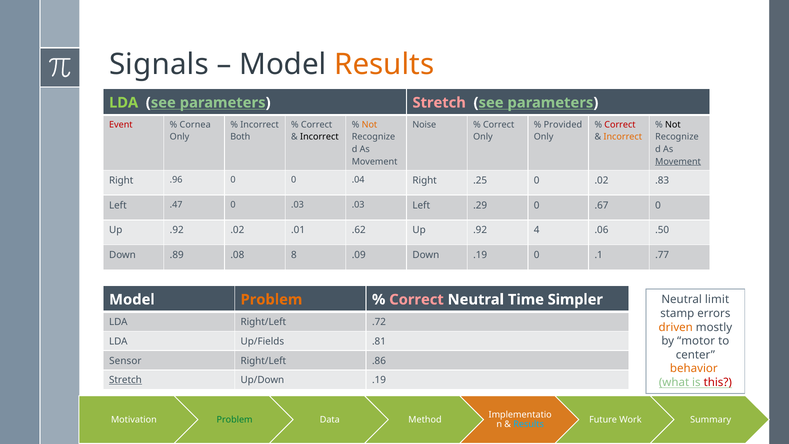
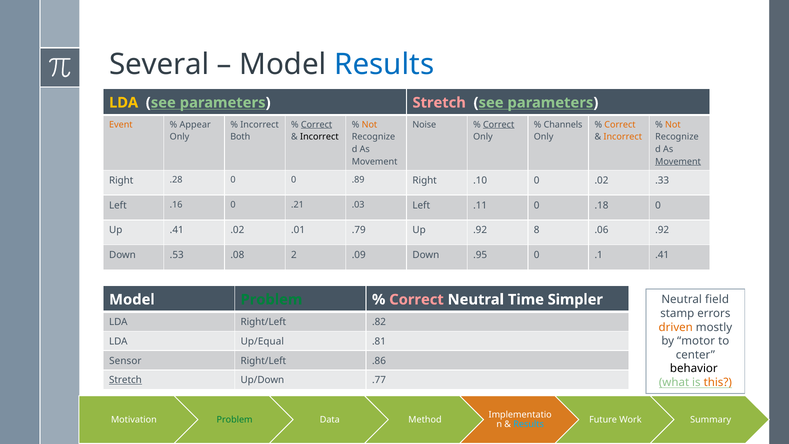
Signals: Signals -> Several (159, 65)
Results colour: orange -> blue (384, 65)
LDA colour: light green -> yellow (124, 103)
Event colour: red -> orange (121, 125)
Cornea: Cornea -> Appear (195, 125)
Correct underline: none -> present (317, 125)
Correct underline: none -> present (499, 125)
Provided: Provided -> Channels (563, 125)
Correct colour: red -> orange (620, 125)
Not colour: black -> orange (673, 125)
.96: .96 -> .28 (176, 180)
.04: .04 -> .89 (358, 180)
.25: .25 -> .10 (480, 180)
.83: .83 -> .33 (662, 180)
.47: .47 -> .16 (176, 205)
0 .03: .03 -> .21 (297, 205)
.29: .29 -> .11 (480, 205)
.67: .67 -> .18 (601, 205)
.92: .92 -> .41 (177, 230)
.62: .62 -> .79 (359, 230)
4: 4 -> 8 (537, 230)
.06 .50: .50 -> .92 (662, 230)
.89: .89 -> .53 (177, 255)
8: 8 -> 2 (294, 255)
Down .19: .19 -> .95 (480, 255)
.1 .77: .77 -> .41 (662, 255)
limit: limit -> field (717, 300)
Problem colour: orange -> green (271, 300)
.72: .72 -> .82 (379, 322)
Up/Fields: Up/Fields -> Up/Equal (262, 341)
behavior colour: orange -> black (694, 369)
Up/Down .19: .19 -> .77 (379, 380)
this colour: red -> orange (718, 382)
